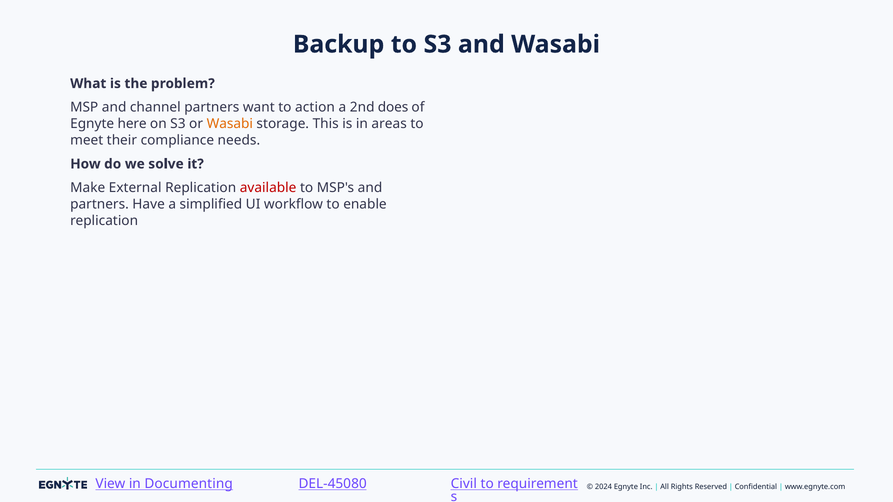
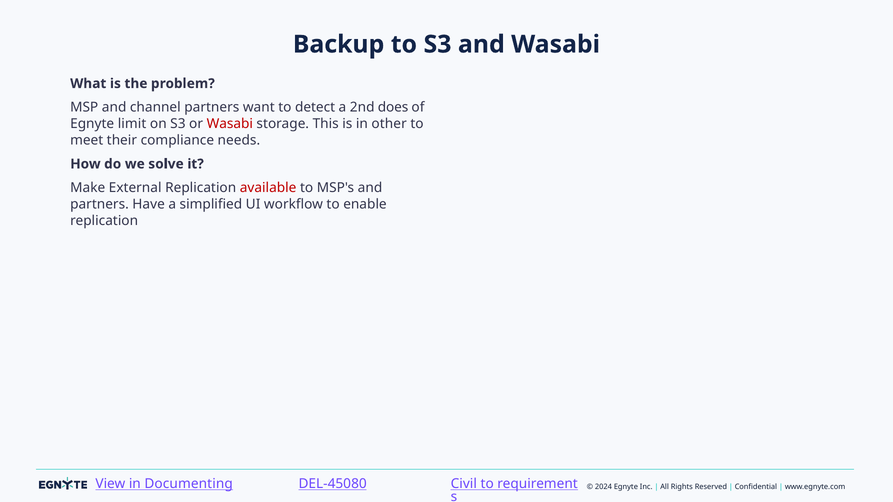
action: action -> detect (315, 107)
here: here -> limit (132, 124)
Wasabi colour: orange -> red (230, 124)
areas: areas -> other (389, 124)
